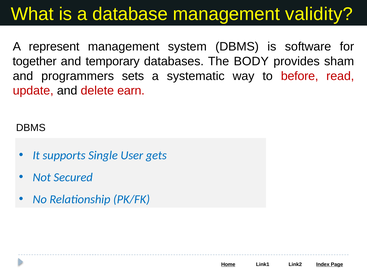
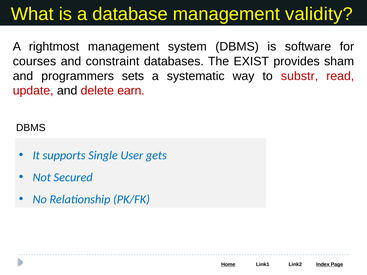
represent: represent -> rightmost (54, 47)
together: together -> courses (34, 61)
temporary: temporary -> constraint (113, 61)
BODY: BODY -> EXIST (251, 61)
before: before -> substr (300, 76)
